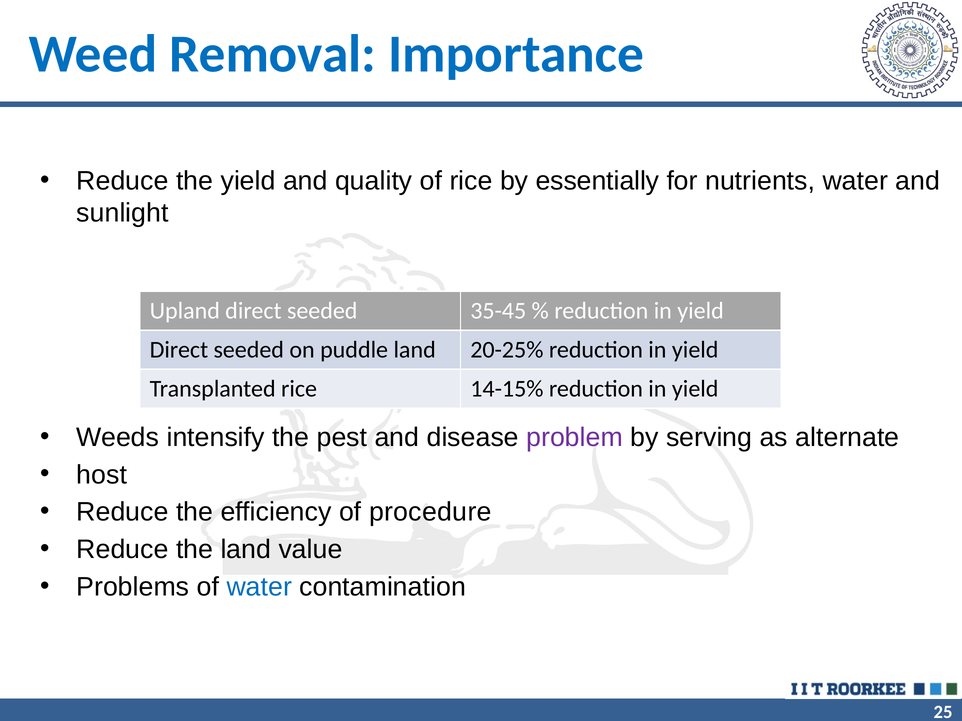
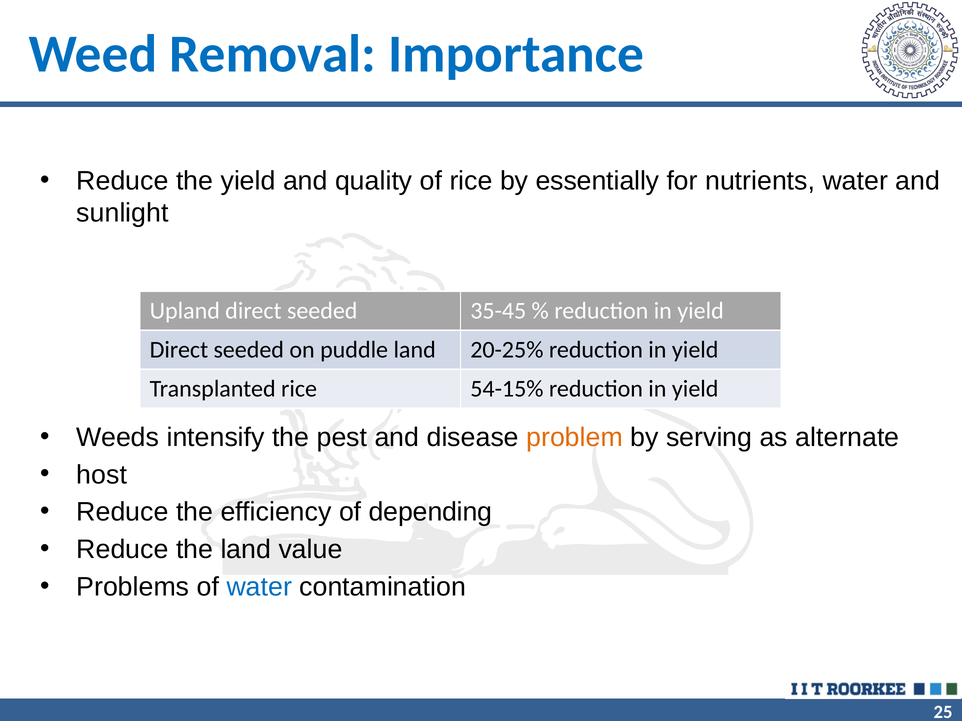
14-15%: 14-15% -> 54-15% (507, 389)
problem colour: purple -> orange (575, 438)
procedure: procedure -> depending (431, 512)
